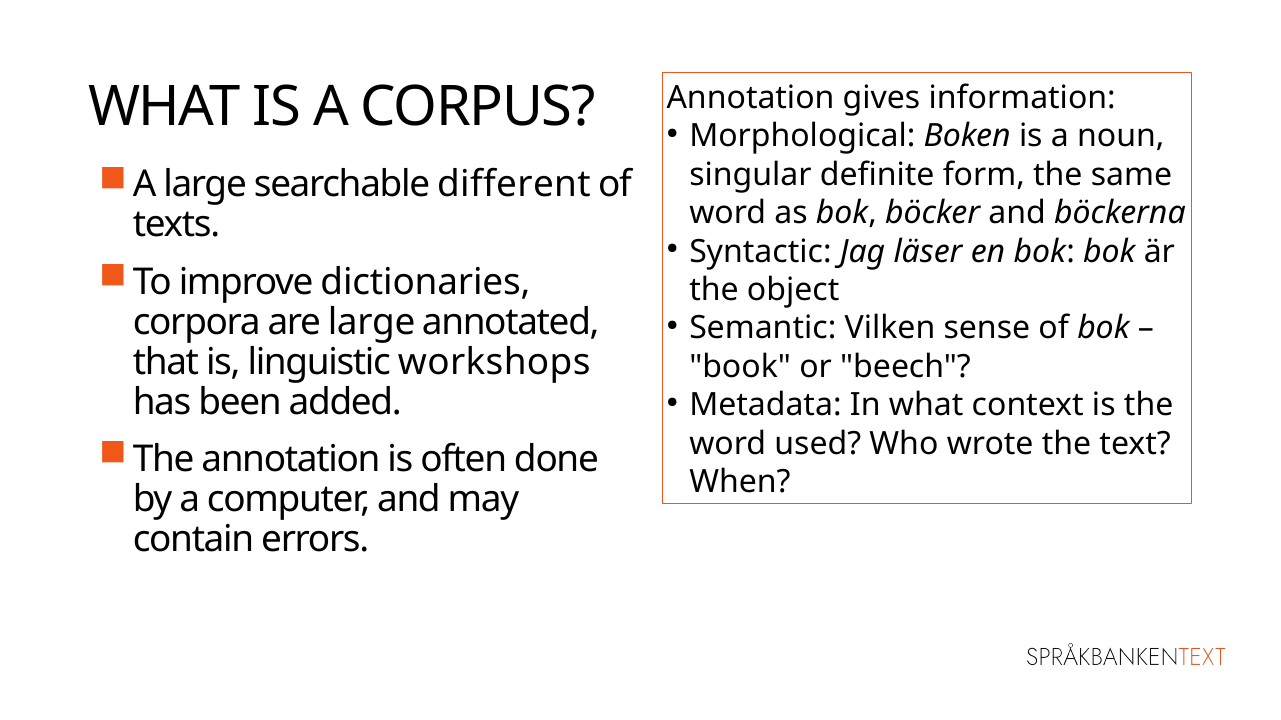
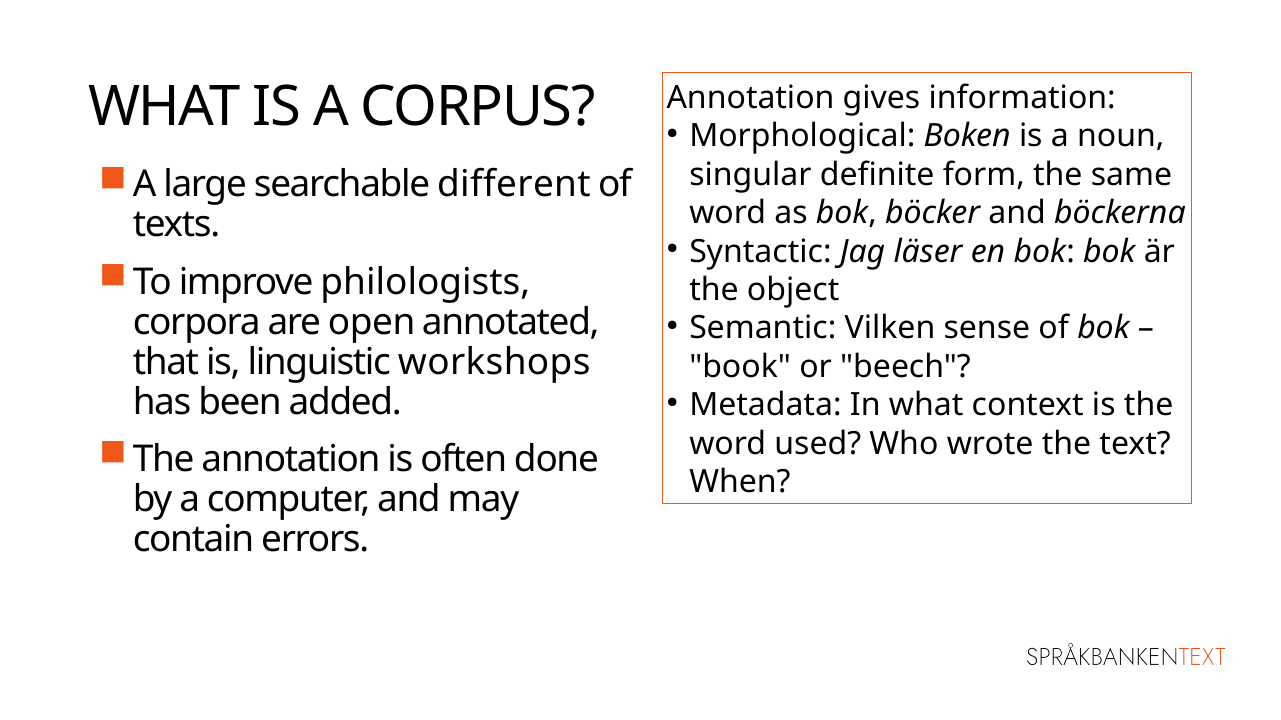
dictionaries: dictionaries -> philologists (425, 282)
are large: large -> open (372, 322)
